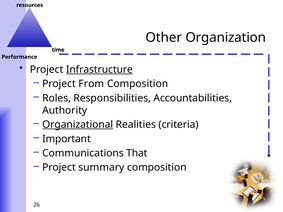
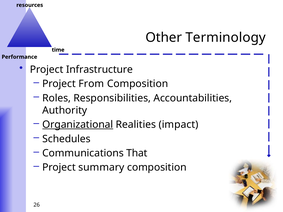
Organization: Organization -> Terminology (226, 37)
Infrastructure underline: present -> none (99, 70)
criteria: criteria -> impact (179, 125)
Important: Important -> Schedules (66, 139)
